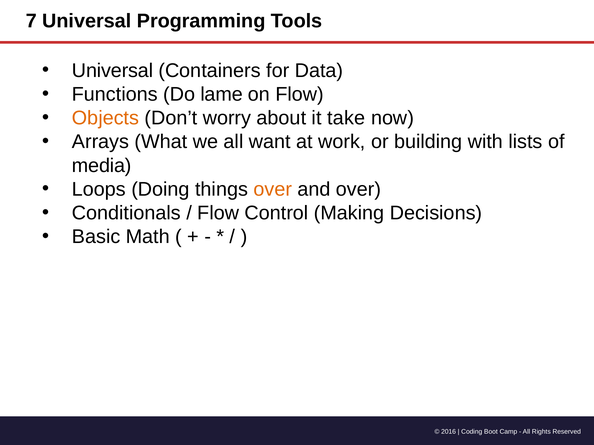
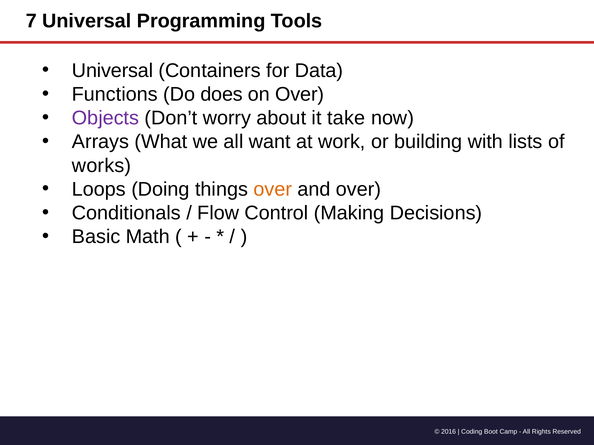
lame: lame -> does (222, 94)
on Flow: Flow -> Over (300, 94)
Objects colour: orange -> purple (105, 118)
media: media -> works (102, 166)
